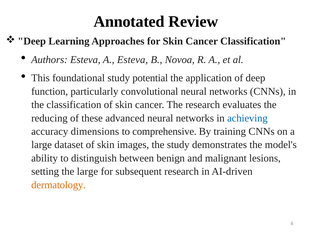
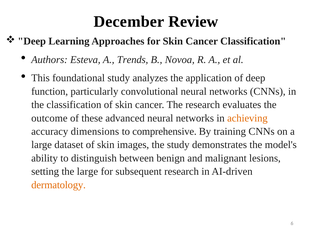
Annotated: Annotated -> December (129, 22)
A Esteva: Esteva -> Trends (133, 60)
potential: potential -> analyzes (150, 78)
reducing: reducing -> outcome (49, 118)
achieving colour: blue -> orange (247, 118)
